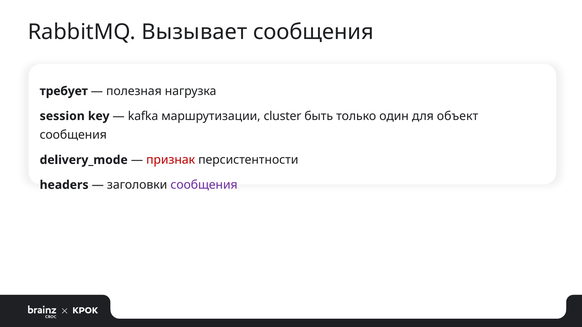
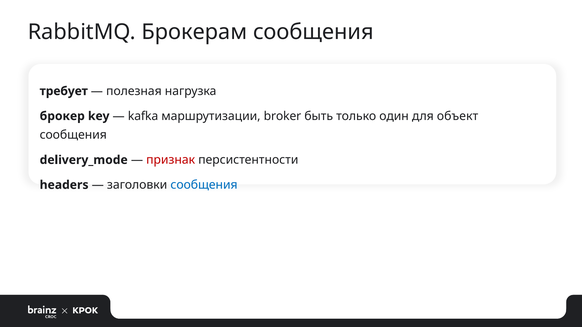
Вызывает: Вызывает -> Брокерам (194, 32)
session: session -> брокер (62, 116)
cluster: cluster -> broker (282, 116)
сообщения colour: purple -> blue (204, 185)
